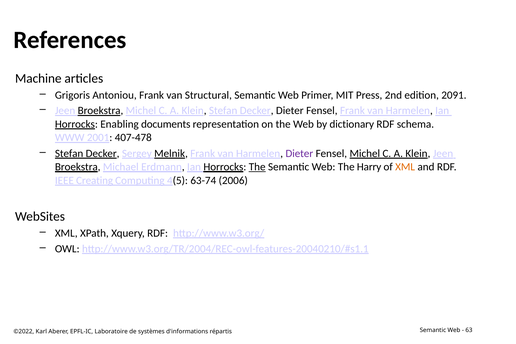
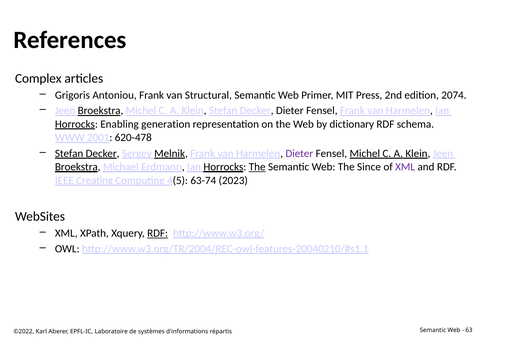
Machine: Machine -> Complex (38, 79)
2091: 2091 -> 2074 (454, 95)
documents: documents -> generation (166, 124)
407-478: 407-478 -> 620-478 (133, 138)
Harry: Harry -> Since (369, 167)
XML colour: orange -> purple (405, 167)
2006: 2006 -> 2023 (233, 180)
RDF underline: none -> present (158, 233)
